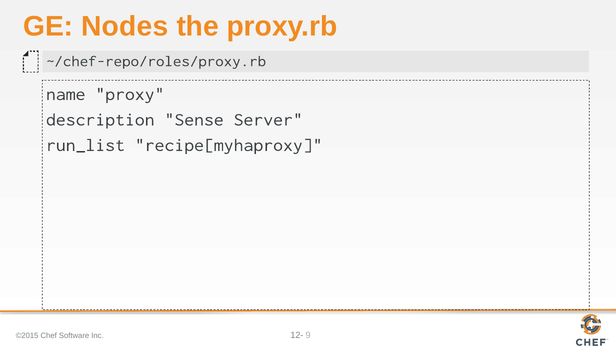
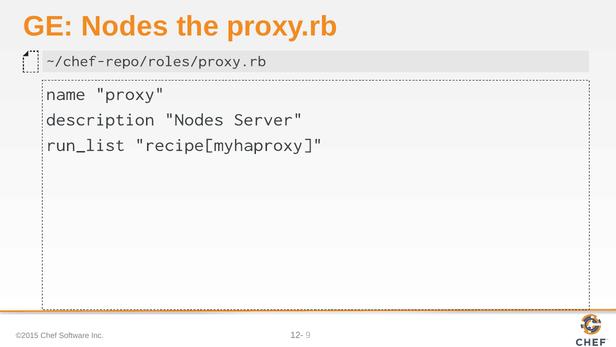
description Sense: Sense -> Nodes (194, 119)
